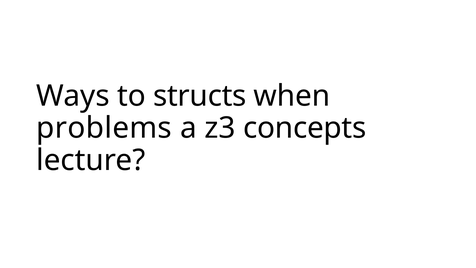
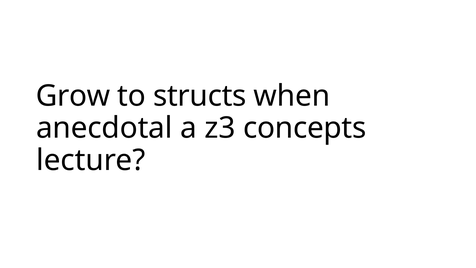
Ways: Ways -> Grow (73, 96)
problems: problems -> anecdotal (104, 128)
